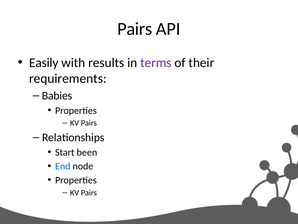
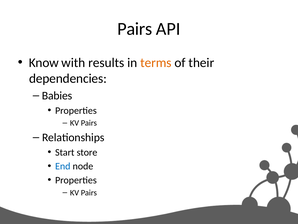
Easily: Easily -> Know (44, 63)
terms colour: purple -> orange (156, 63)
requirements: requirements -> dependencies (68, 78)
been: been -> store (87, 152)
